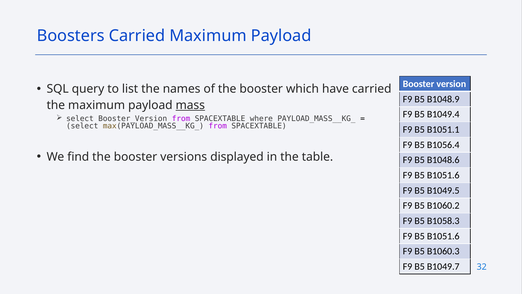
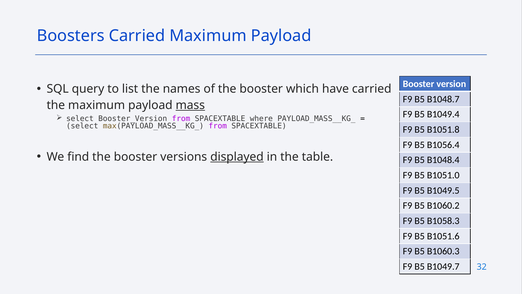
B1048.9: B1048.9 -> B1048.7 (443, 99)
B1051.1: B1051.1 -> B1051.8 (443, 129)
displayed underline: none -> present (237, 157)
B1048.6: B1048.6 -> B1048.4 (443, 160)
B1051.6: B1051.6 -> B1051.0 (443, 175)
